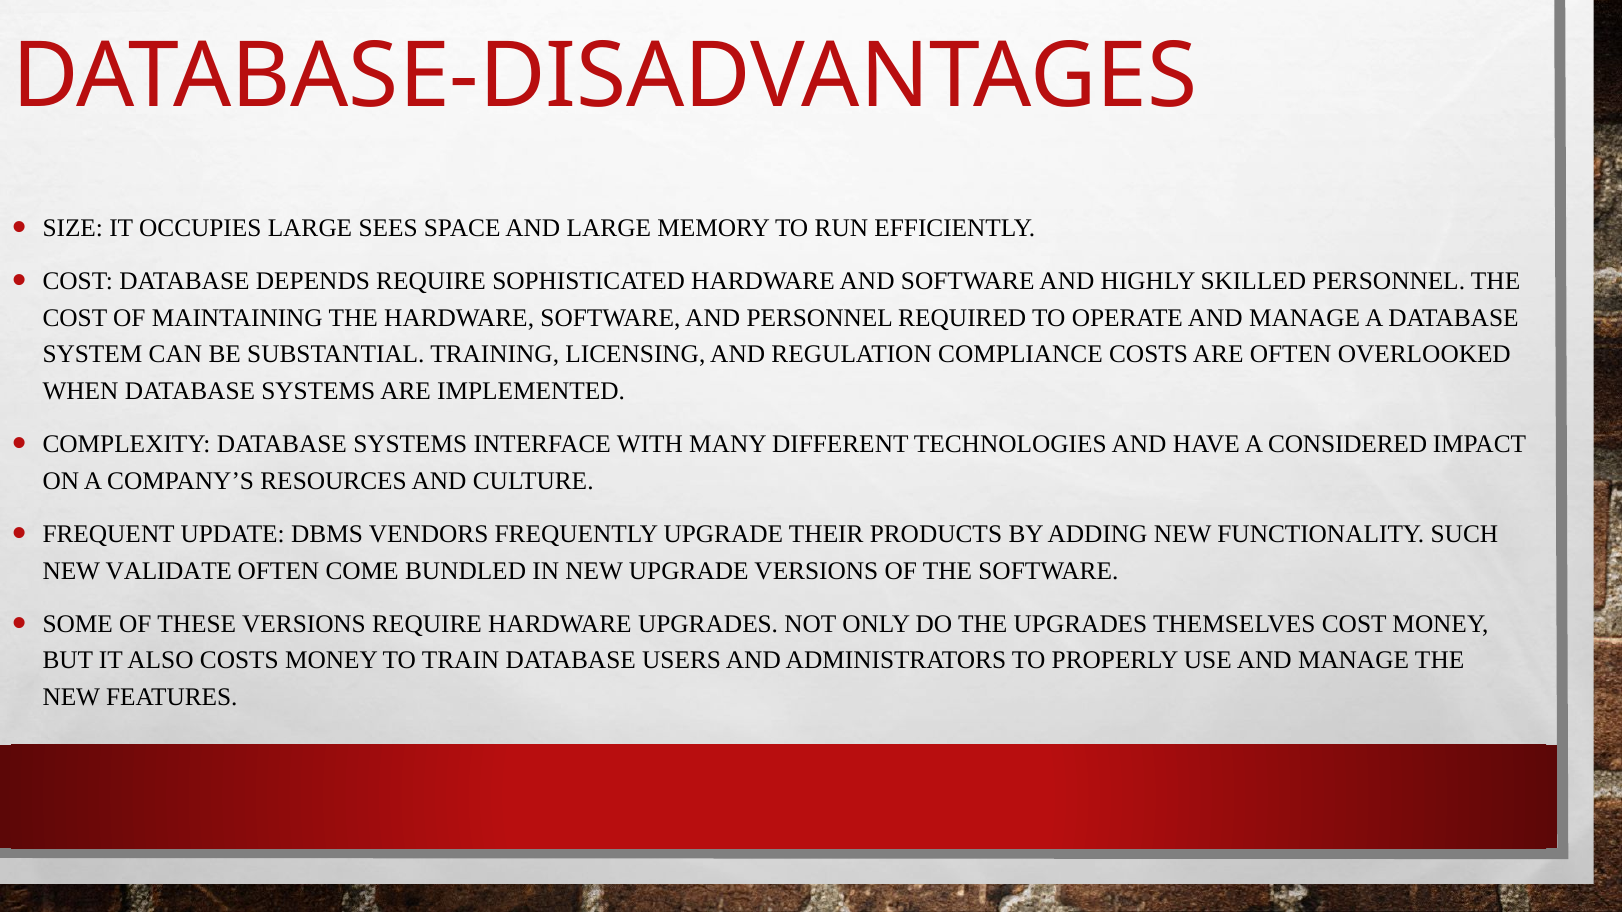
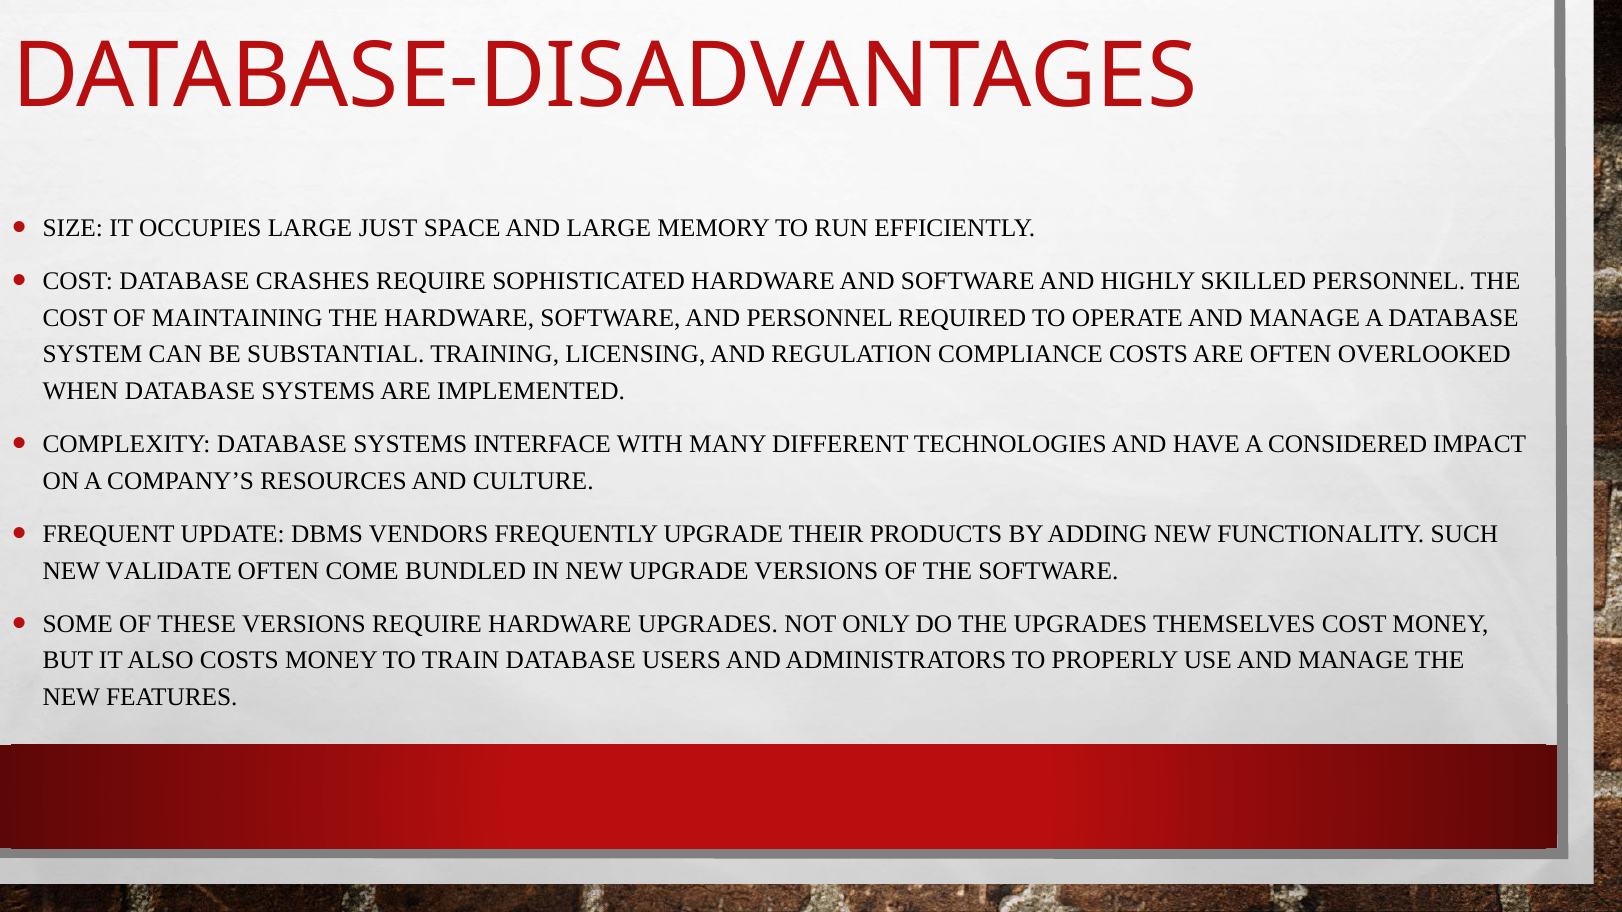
SEES: SEES -> JUST (388, 228)
DEPENDS: DEPENDS -> CRASHES (313, 282)
